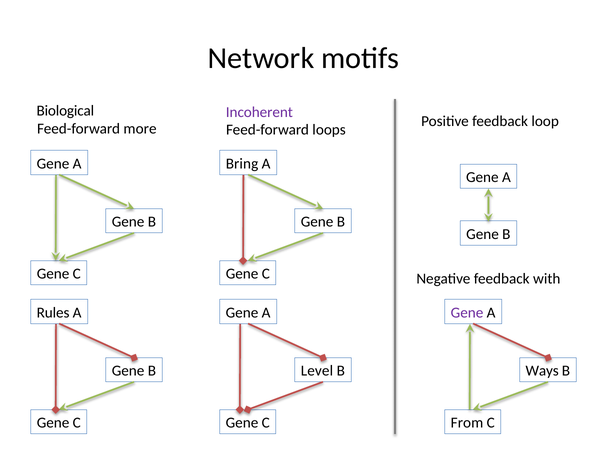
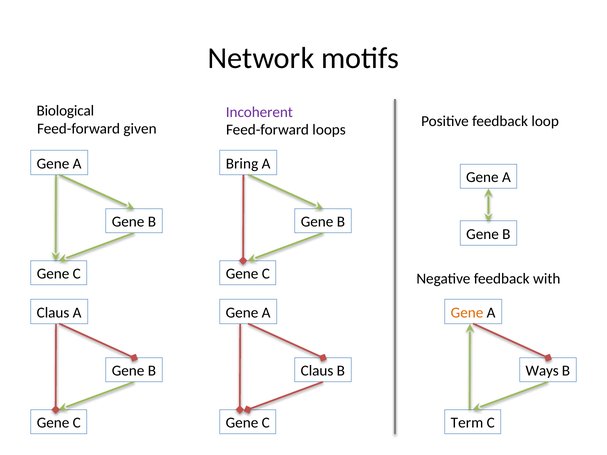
more: more -> given (140, 129)
Rules: Rules -> Claus (53, 313)
Gene colour: purple -> orange (467, 313)
Level: Level -> Claus (317, 371)
From: From -> Term (467, 423)
